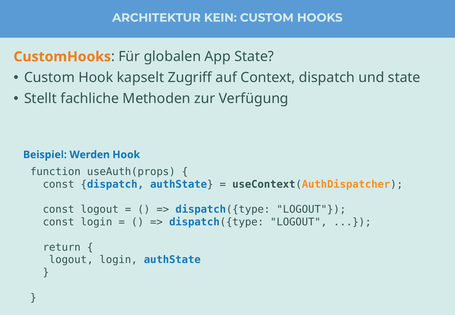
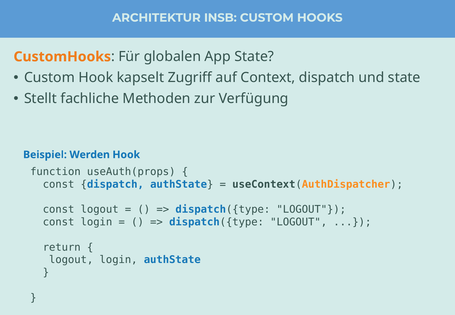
KEIN: KEIN -> INSB (220, 18)
